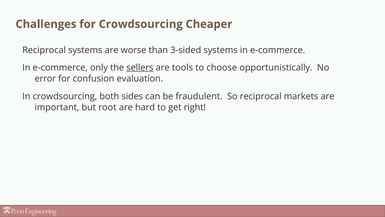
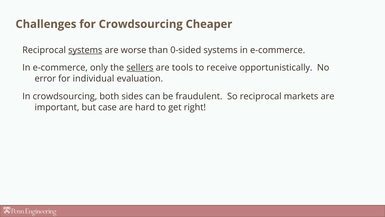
systems underline: none -> present (85, 50)
3-sided: 3-sided -> 0-sided (186, 50)
choose: choose -> receive (222, 67)
confusion: confusion -> individual (93, 79)
root: root -> case (107, 107)
